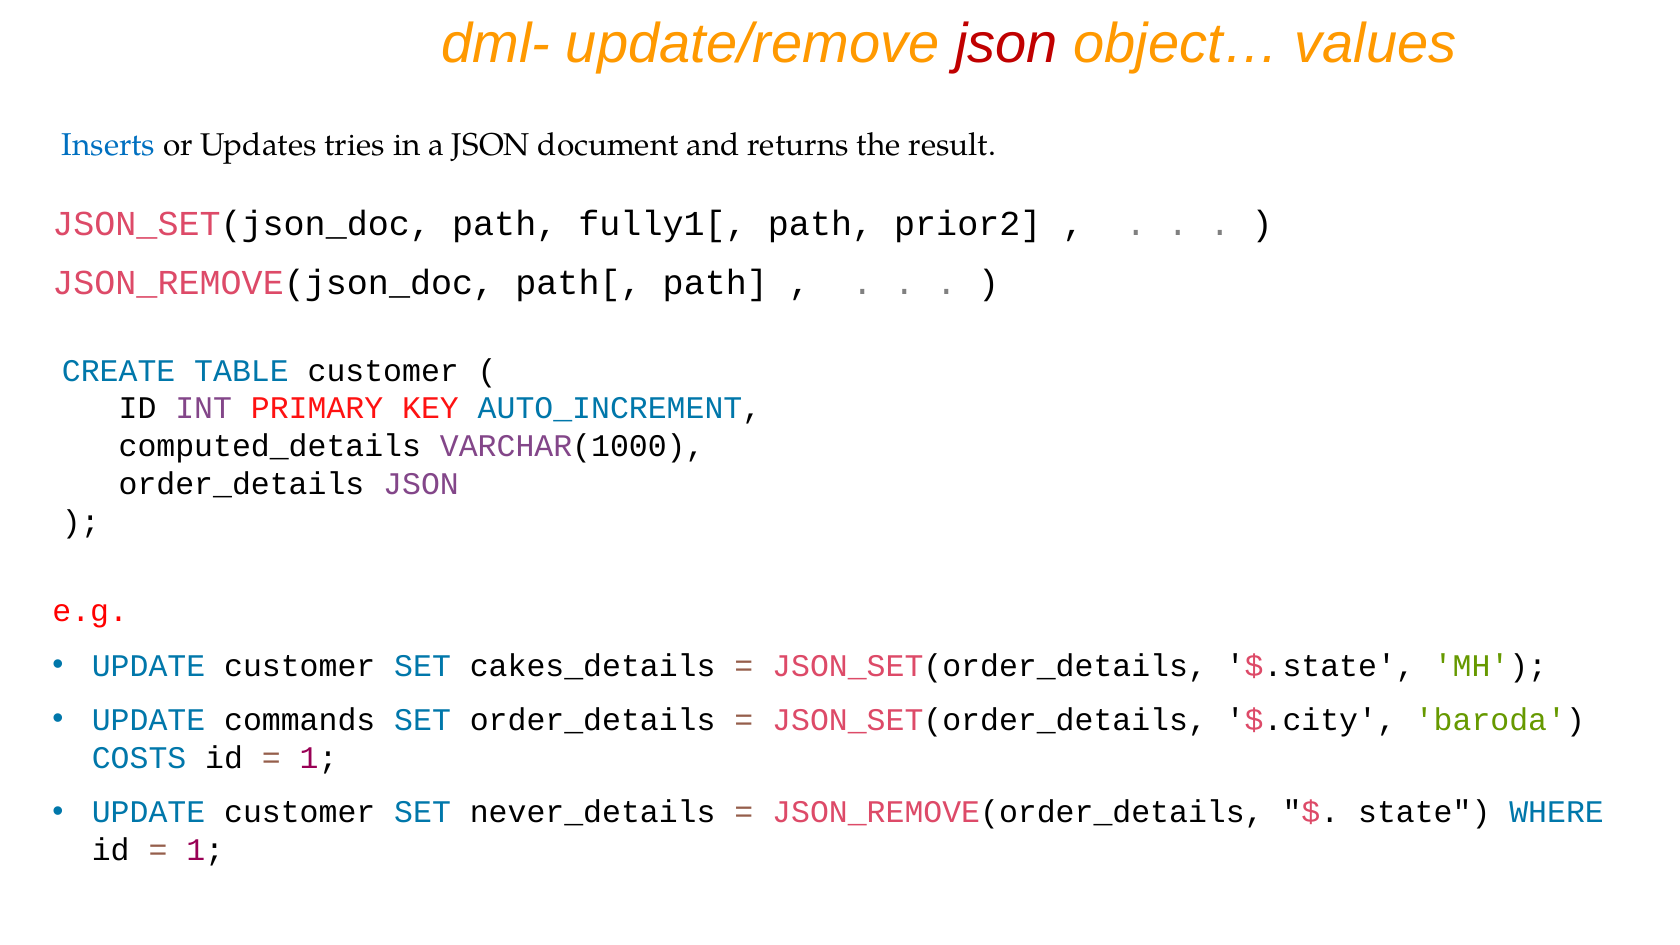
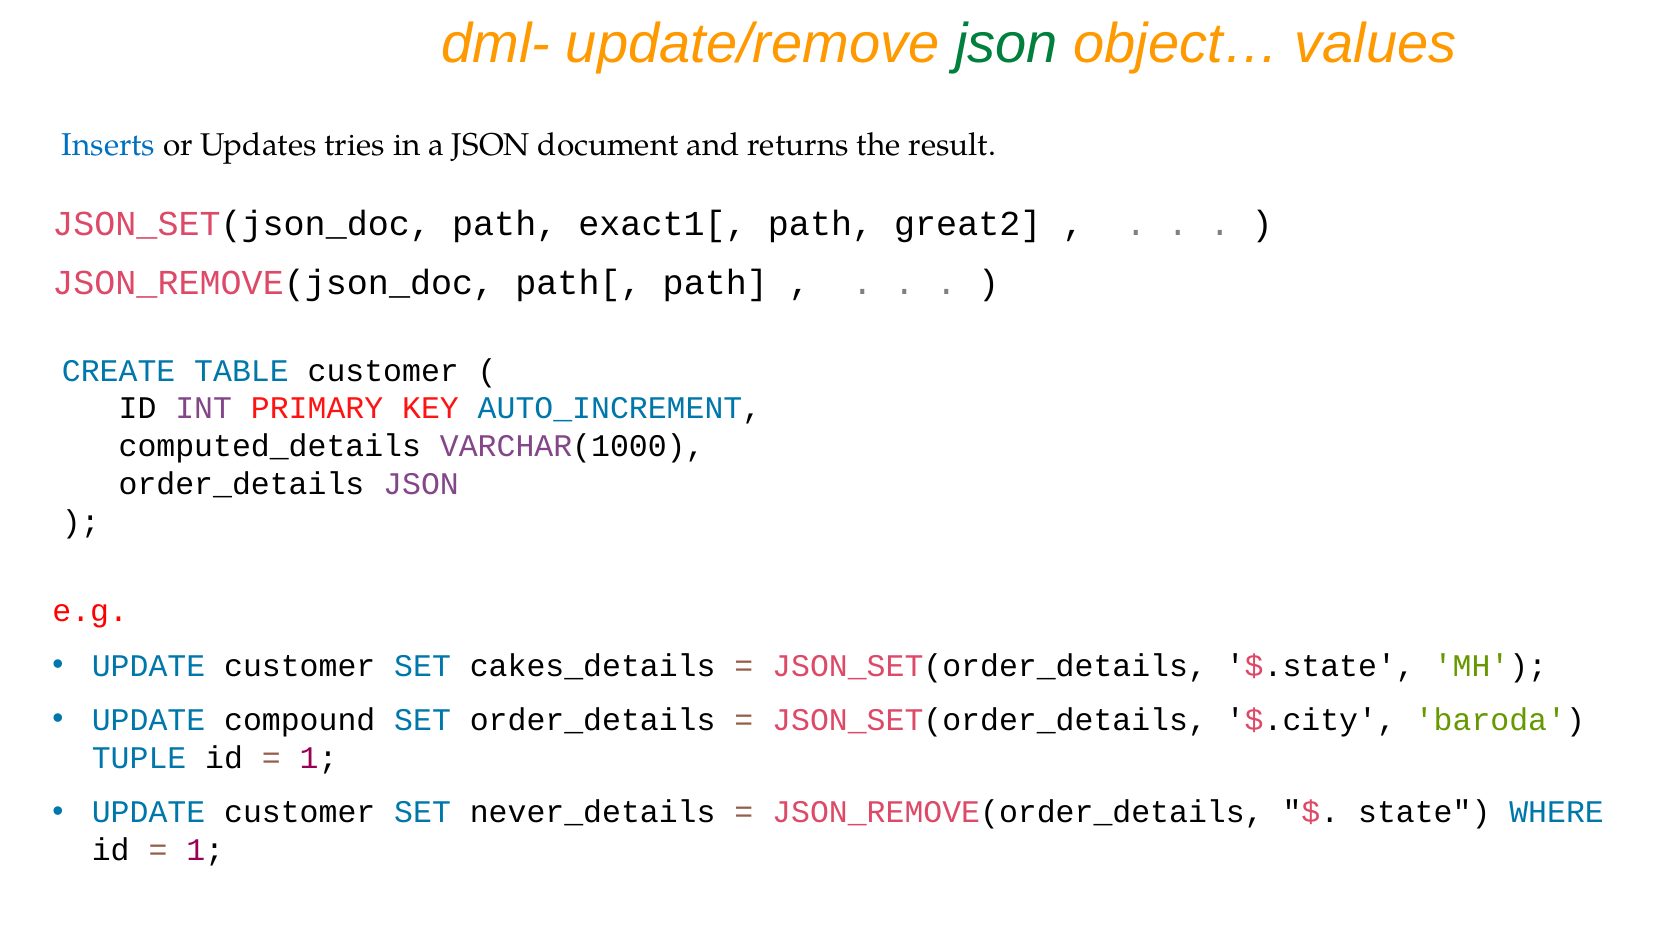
json colour: red -> green (1007, 44)
fully1[: fully1[ -> exact1[ (663, 224)
prior2: prior2 -> great2 (968, 224)
commands: commands -> compound (300, 720)
COSTS: COSTS -> TUPLE (139, 758)
